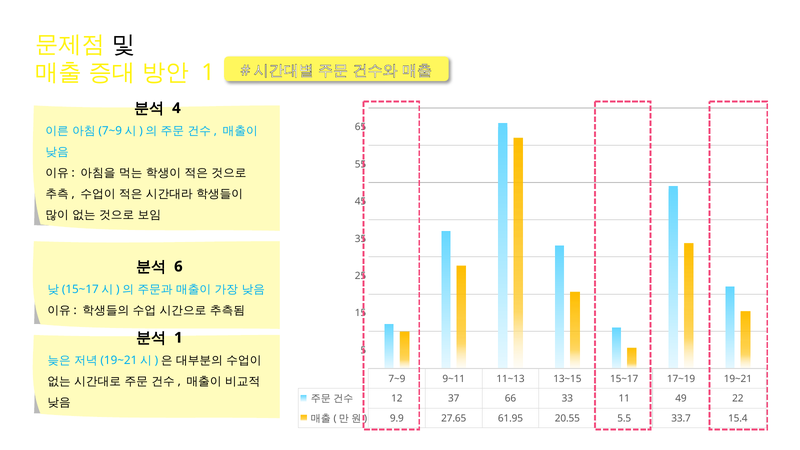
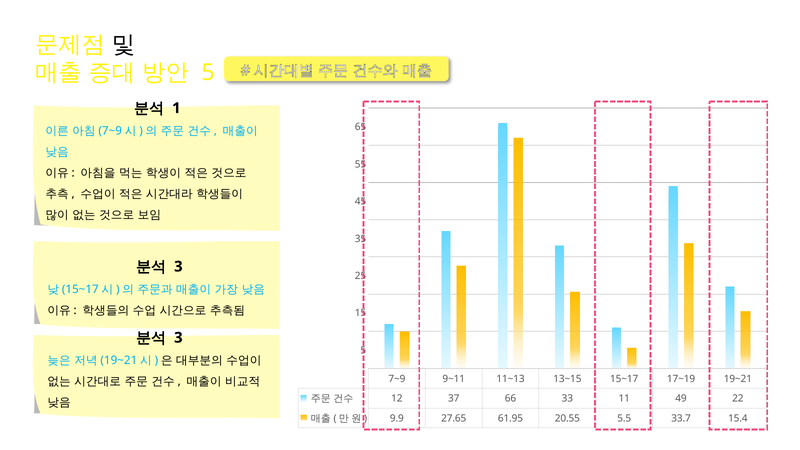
1: 1 -> 5 (208, 73)
4: 4 -> 1 (176, 108)
6: 6 -> 3 (178, 267)
1: 1 -> 3 (178, 338)
